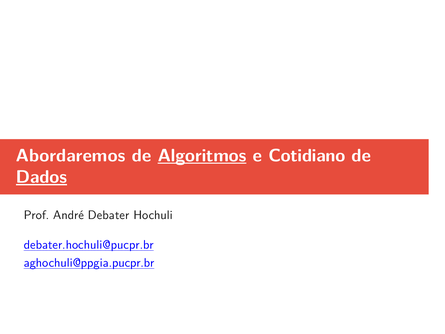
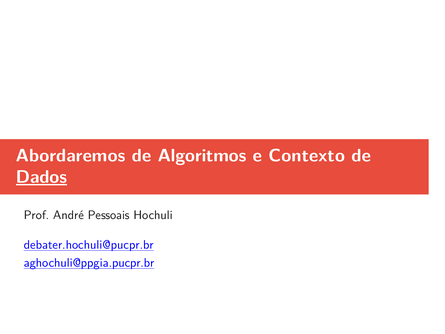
Algoritmos underline: present -> none (202, 155)
Cotidiano: Cotidiano -> Contexto (307, 155)
Debater: Debater -> Pessoais (109, 215)
